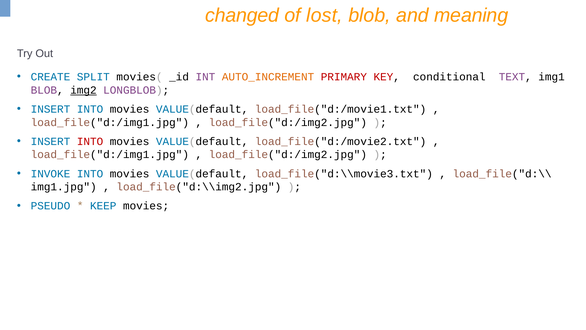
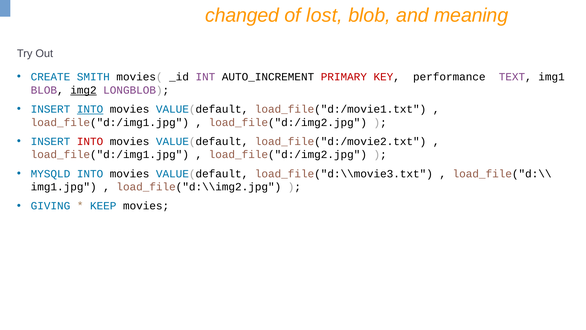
SPLIT: SPLIT -> SMITH (93, 77)
AUTO_INCREMENT colour: orange -> black (268, 77)
conditional: conditional -> performance (449, 77)
INTO underline: none -> present (90, 109)
INVOKE: INVOKE -> MYSQLD (50, 174)
PSEUDO: PSEUDO -> GIVING (50, 206)
